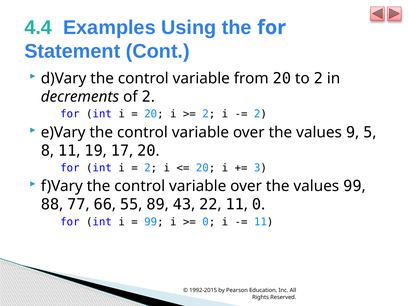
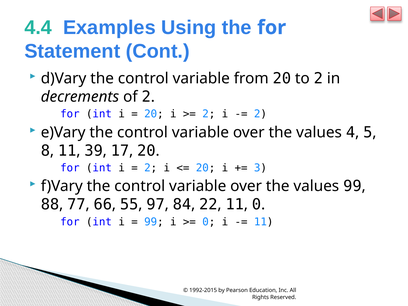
9: 9 -> 4 (351, 132)
19: 19 -> 39 (94, 151)
89: 89 -> 97 (156, 205)
43: 43 -> 84 (182, 205)
